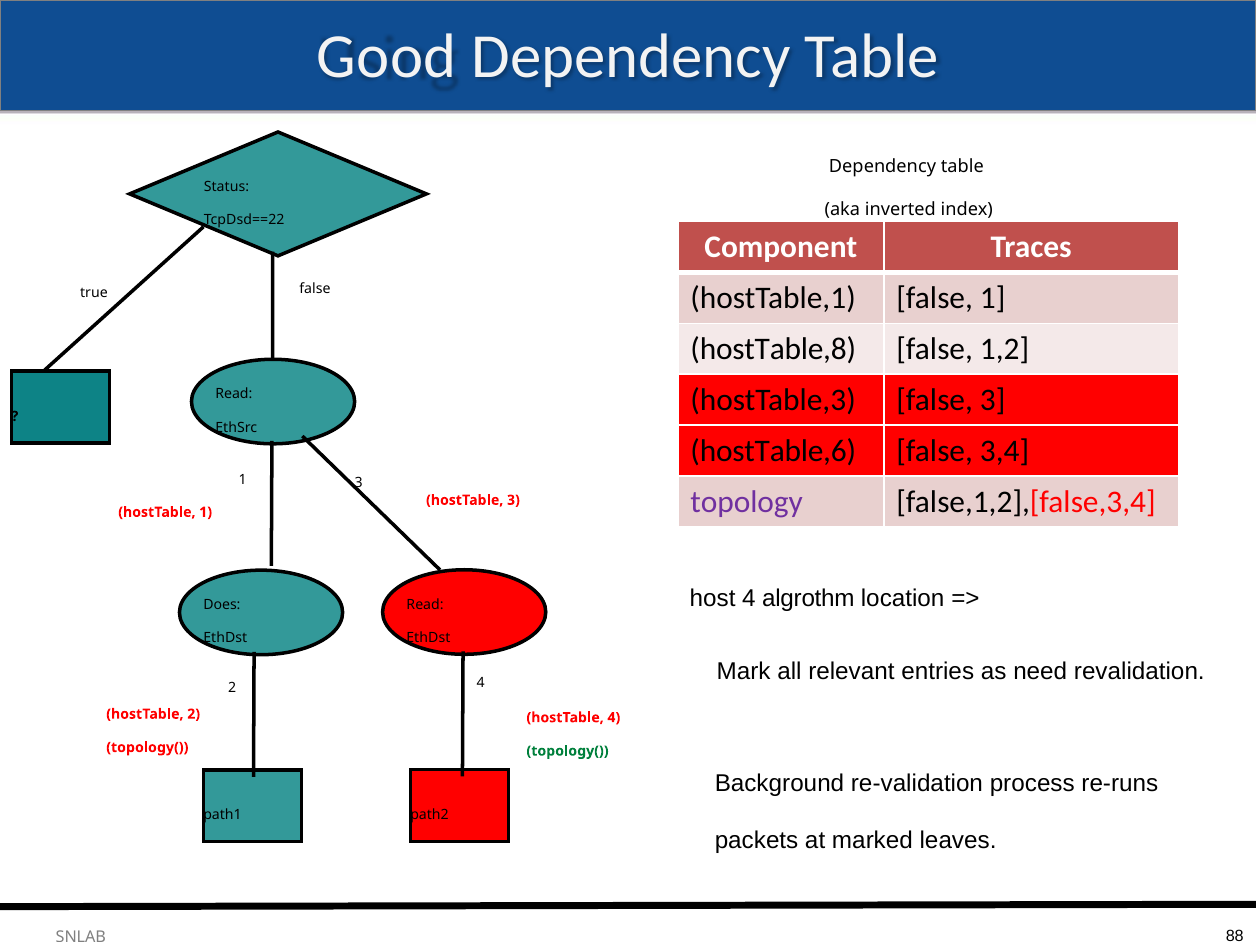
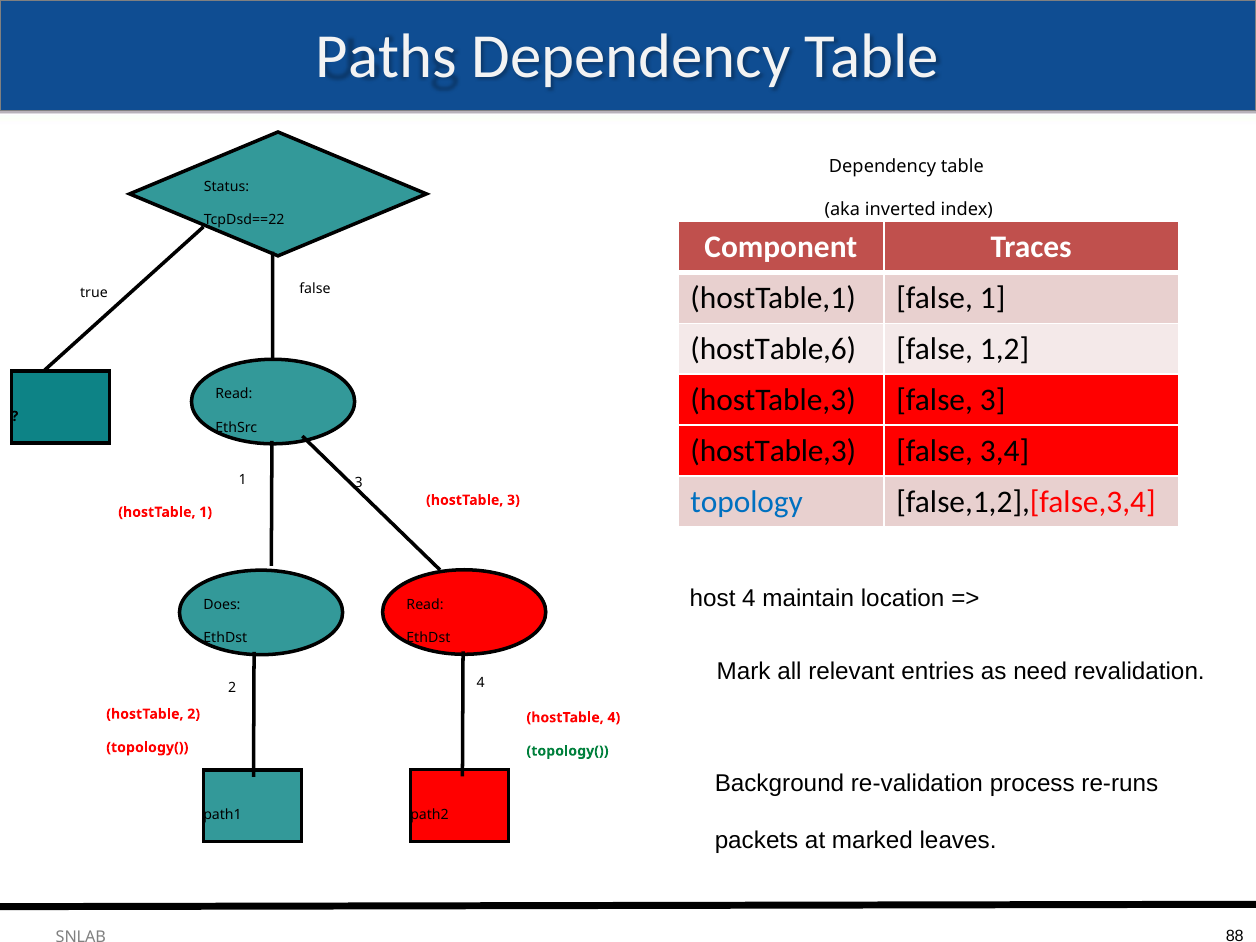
Good: Good -> Paths (387, 56)
hostTable,8: hostTable,8 -> hostTable,6 (773, 349)
hostTable,6: hostTable,6 -> hostTable,3 (773, 451)
topology colour: purple -> blue (747, 502)
algrothm: algrothm -> maintain (808, 598)
